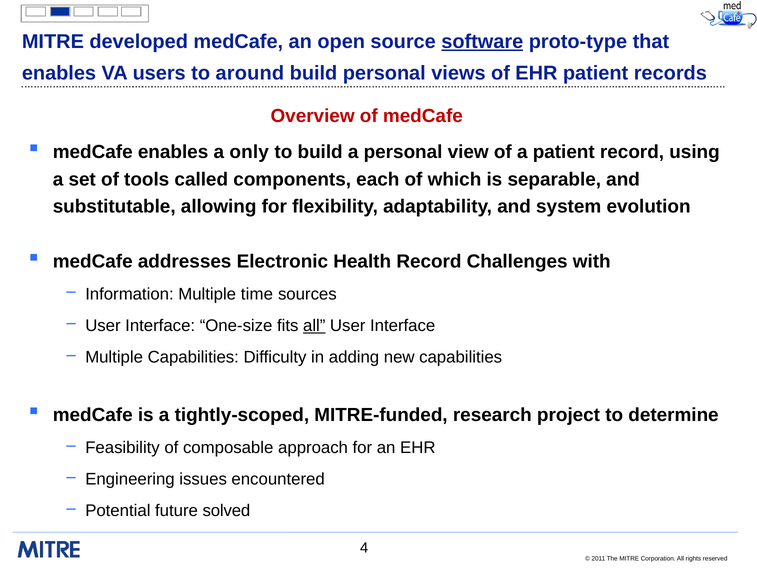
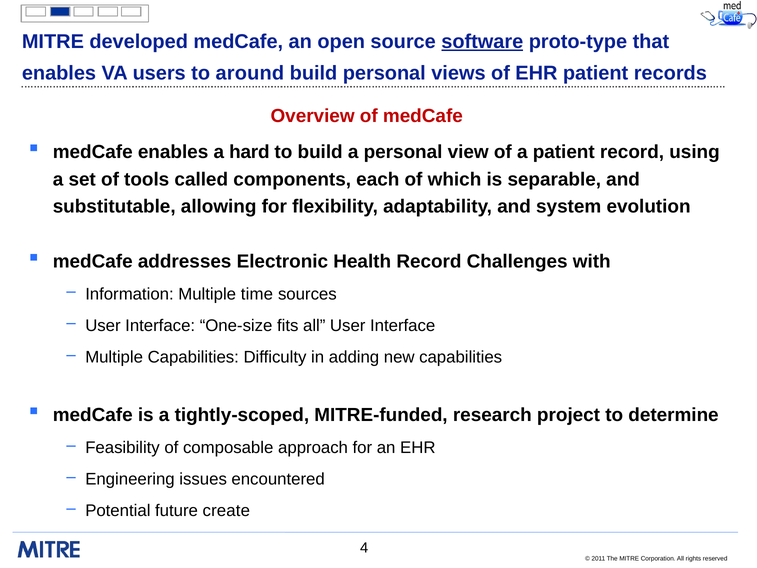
only: only -> hard (249, 152)
all underline: present -> none (314, 326)
solved: solved -> create (226, 511)
